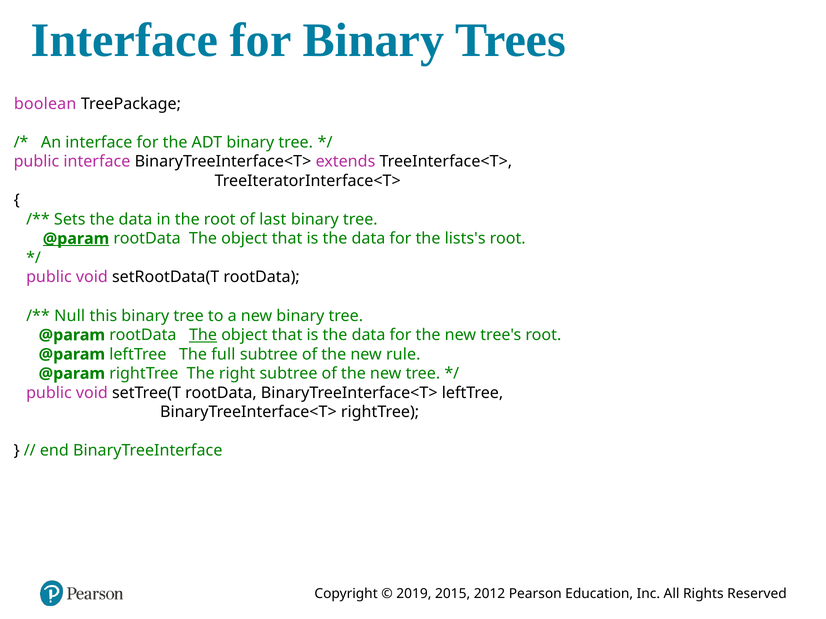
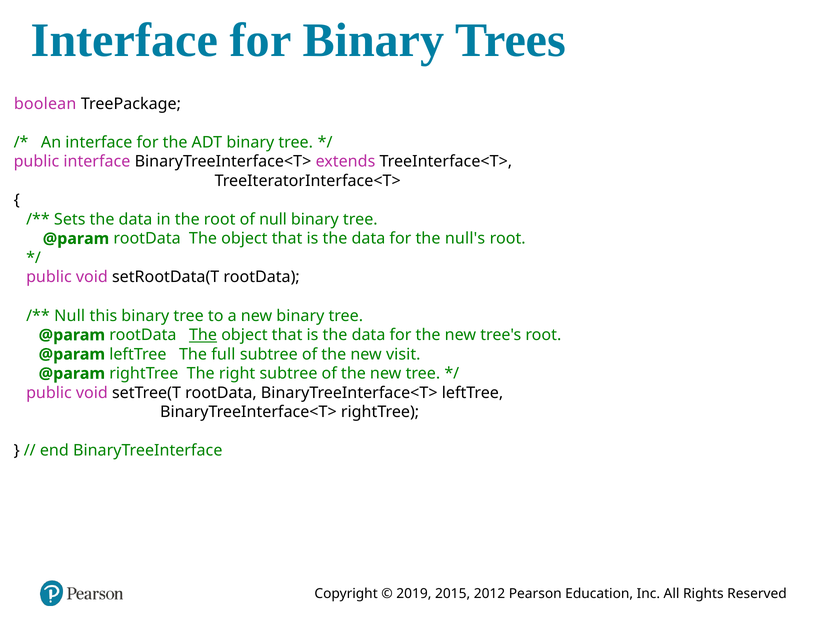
of last: last -> null (273, 220)
@param underline: present -> none (76, 239)
lists's: lists's -> null's (465, 239)
rule: rule -> visit (403, 355)
